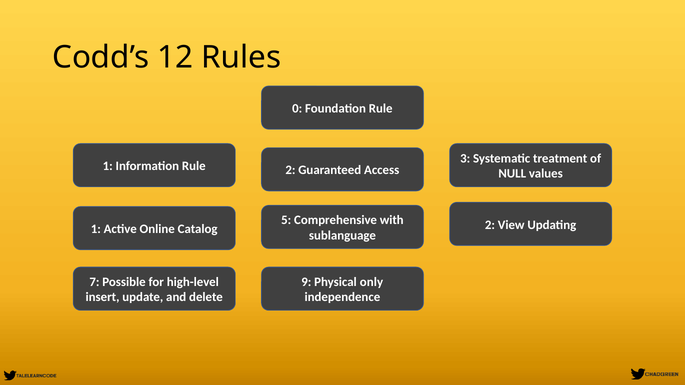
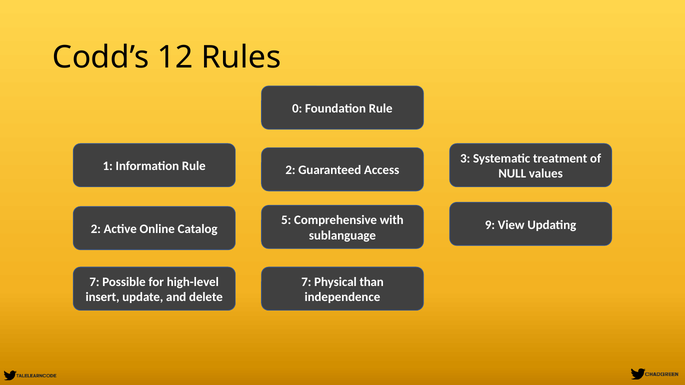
2: 2 -> 9 (490, 225)
1: 1 -> 2 (96, 229)
9: 9 -> 7 (306, 282)
only: only -> than (372, 282)
